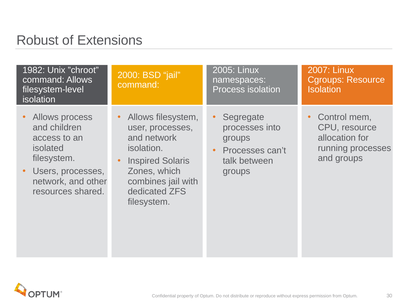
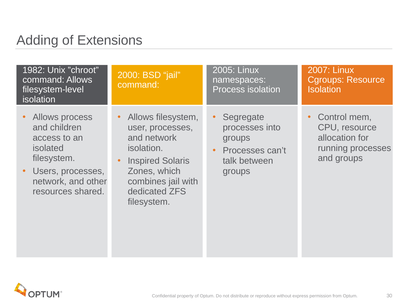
Robust: Robust -> Adding (37, 40)
